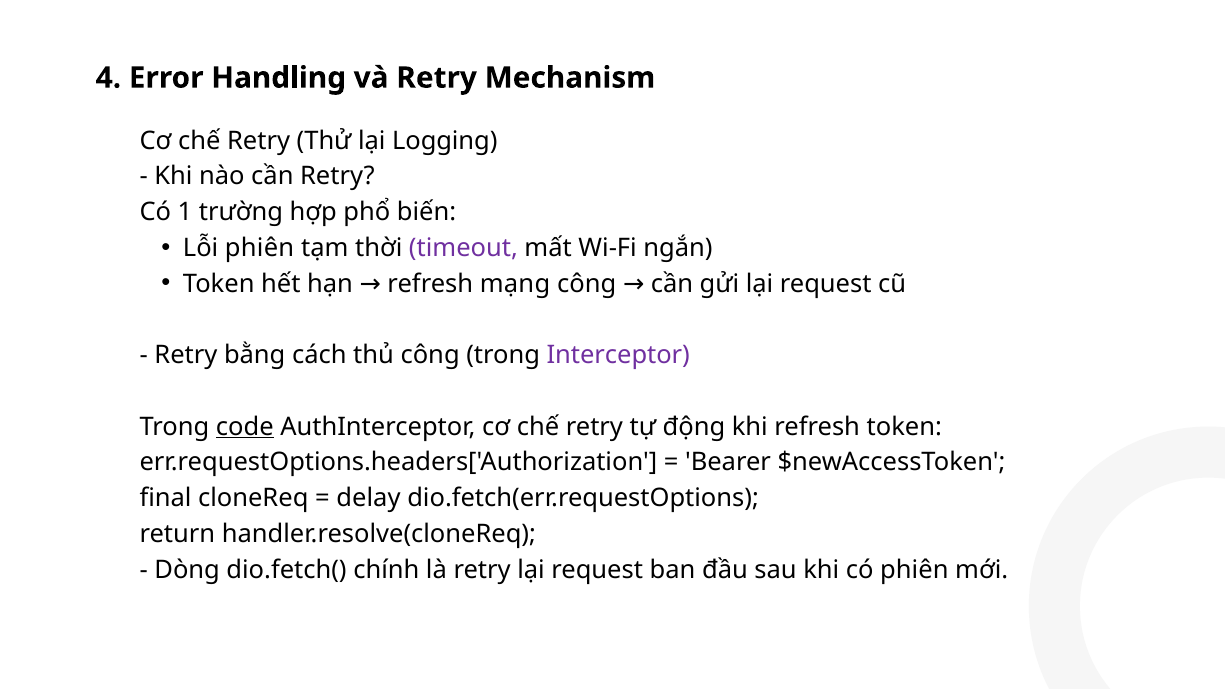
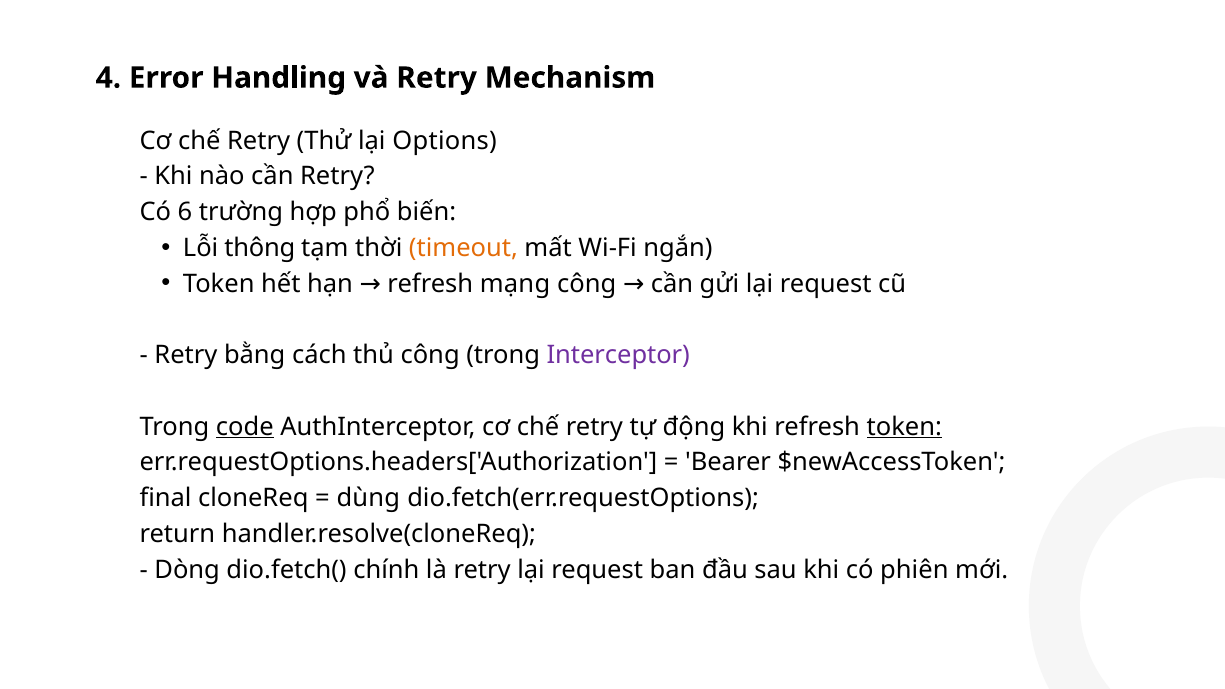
Logging: Logging -> Options (445, 141)
1: 1 -> 6 (185, 212)
Lỗi phiên: phiên -> thông (260, 248)
timeout colour: purple -> orange (463, 248)
token underline: none -> present (904, 427)
delay: delay -> dùng (368, 498)
